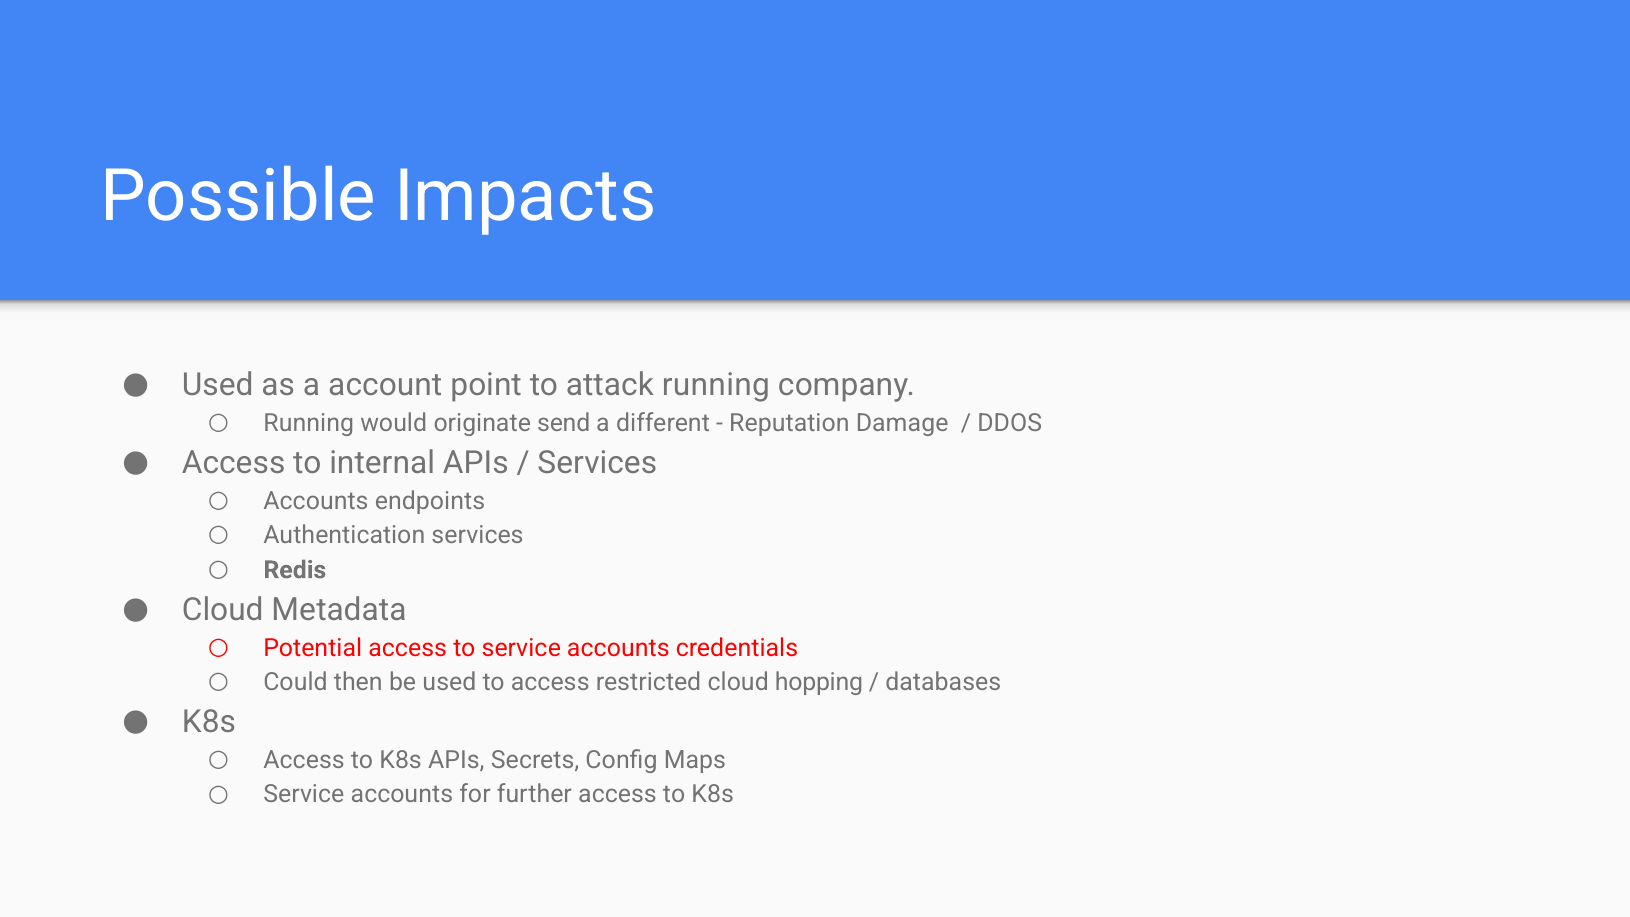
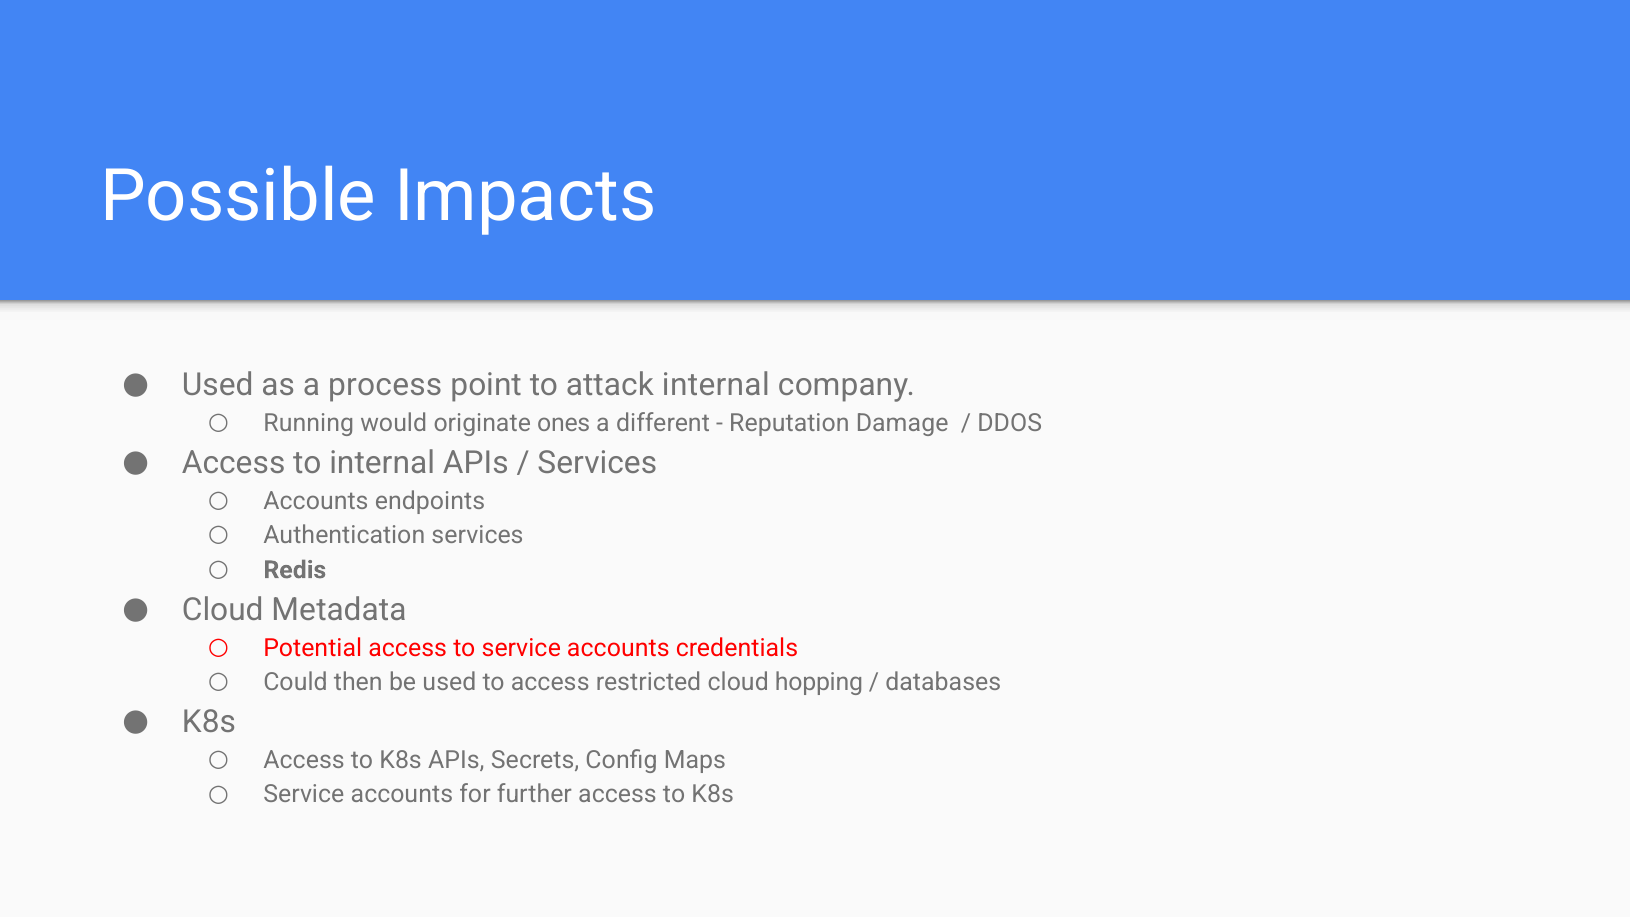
account: account -> process (385, 385)
attack running: running -> internal (716, 385)
send: send -> ones (564, 423)
